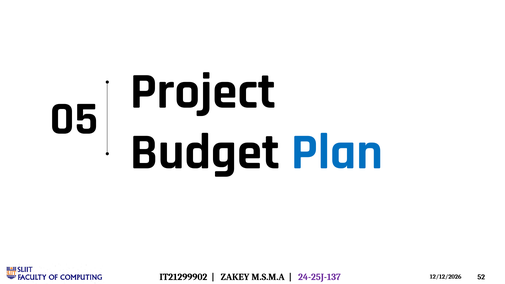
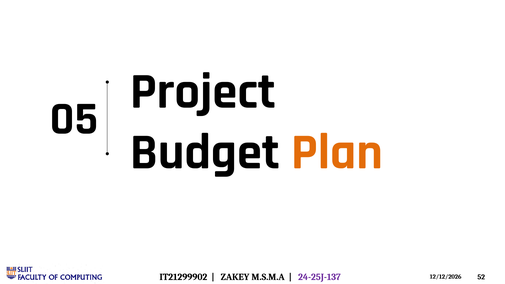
Plan colour: blue -> orange (337, 152)
